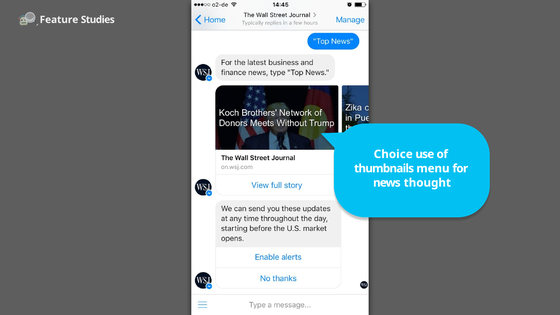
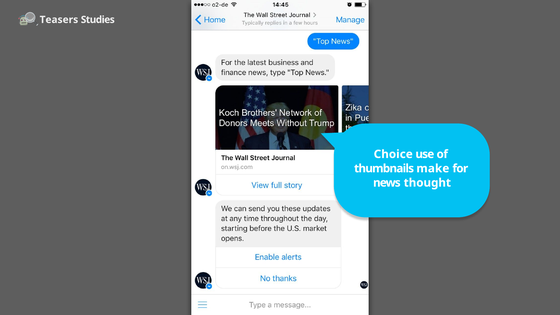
Feature: Feature -> Teasers (59, 20)
menu: menu -> make (433, 168)
